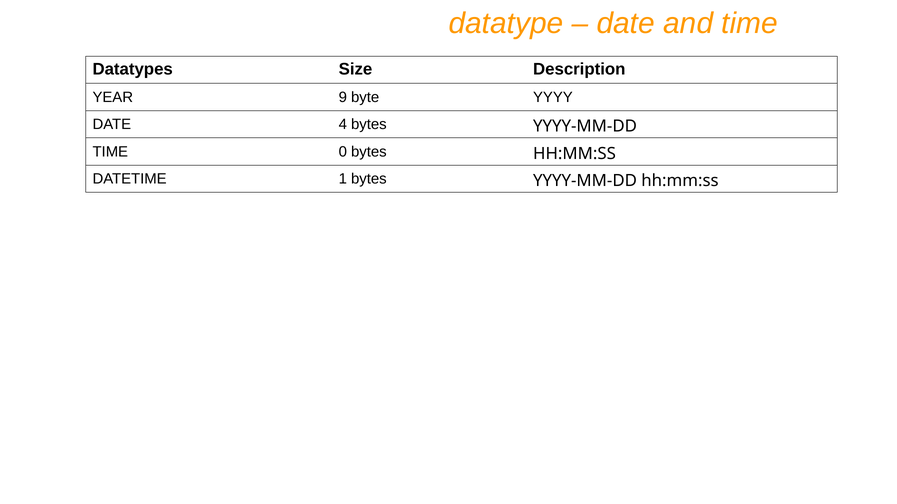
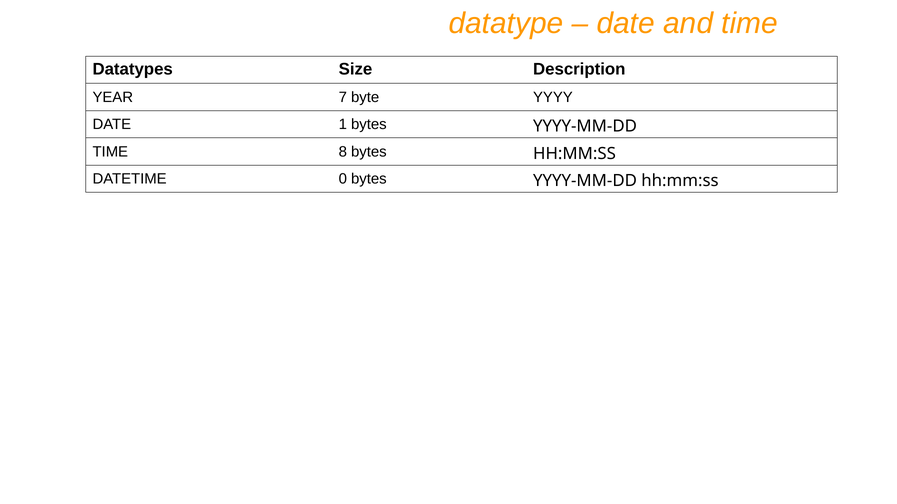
9: 9 -> 7 (343, 97)
4: 4 -> 1 (343, 125)
0: 0 -> 8 (343, 152)
1: 1 -> 0 (343, 179)
